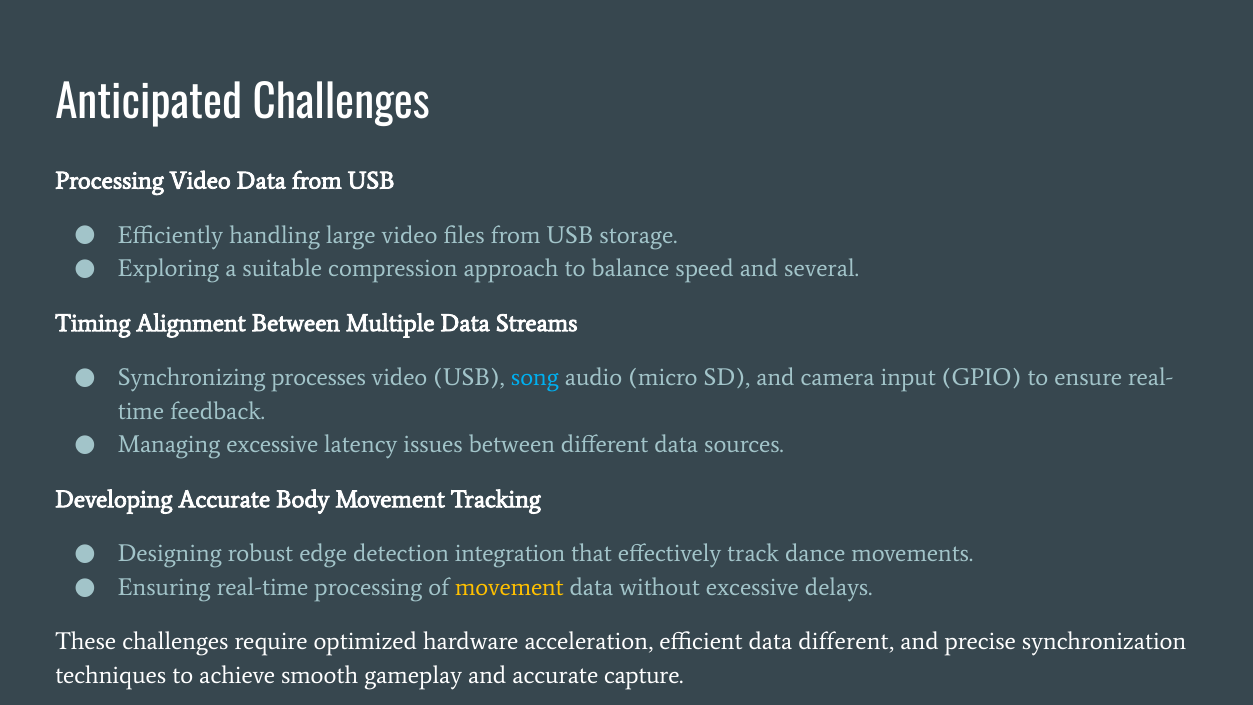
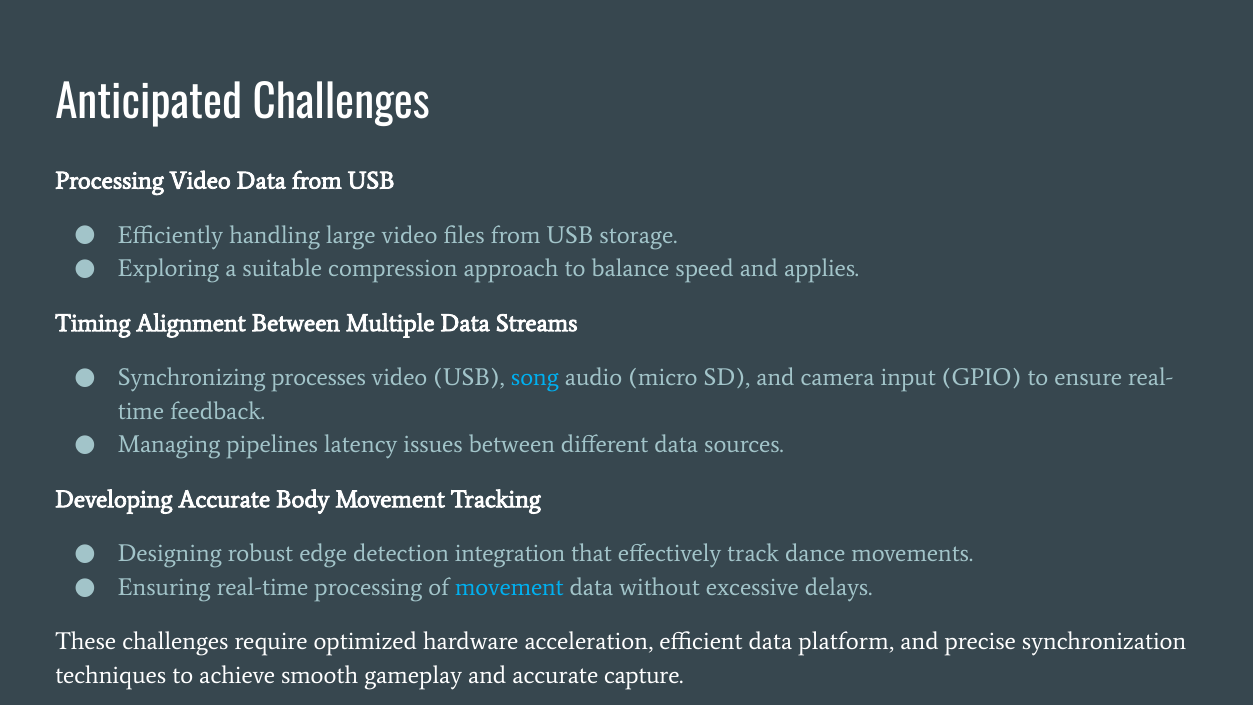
several: several -> applies (822, 269)
Managing excessive: excessive -> pipelines (272, 445)
movement colour: yellow -> light blue (509, 587)
data different: different -> platform (846, 642)
